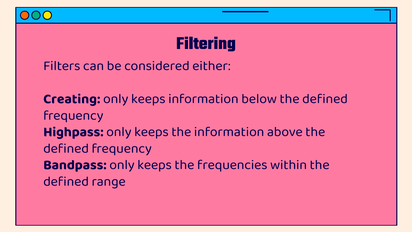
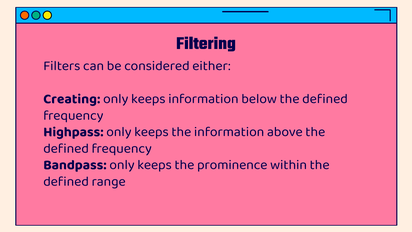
frequencies: frequencies -> prominence (232, 164)
